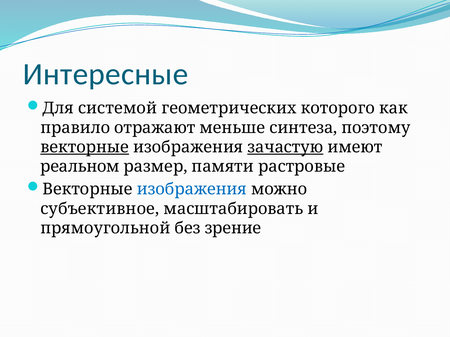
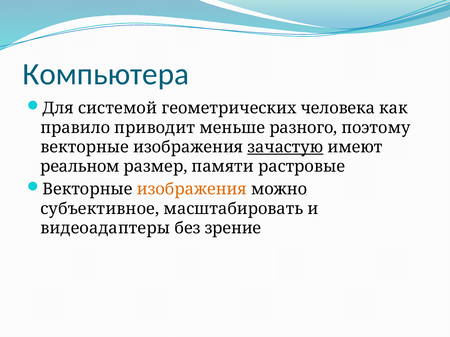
Интересные: Интересные -> Компьютера (106, 74)
которого: которого -> человека (338, 108)
отражают: отражают -> приводит (155, 128)
синтеза: синтеза -> разного (303, 128)
векторные underline: present -> none (85, 147)
изображения colour: blue -> orange (192, 190)
прямоугольной: прямоугольной -> видеоадаптеры (105, 229)
